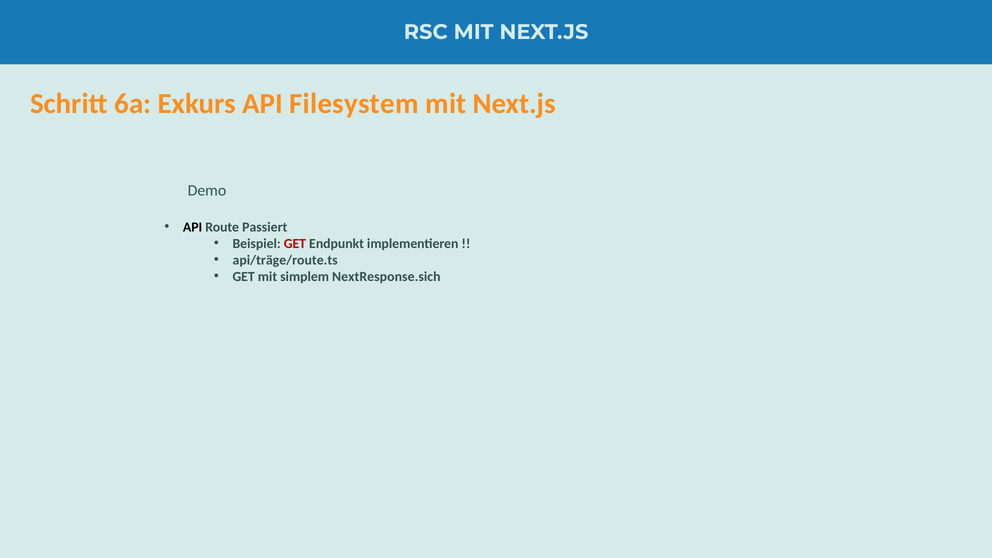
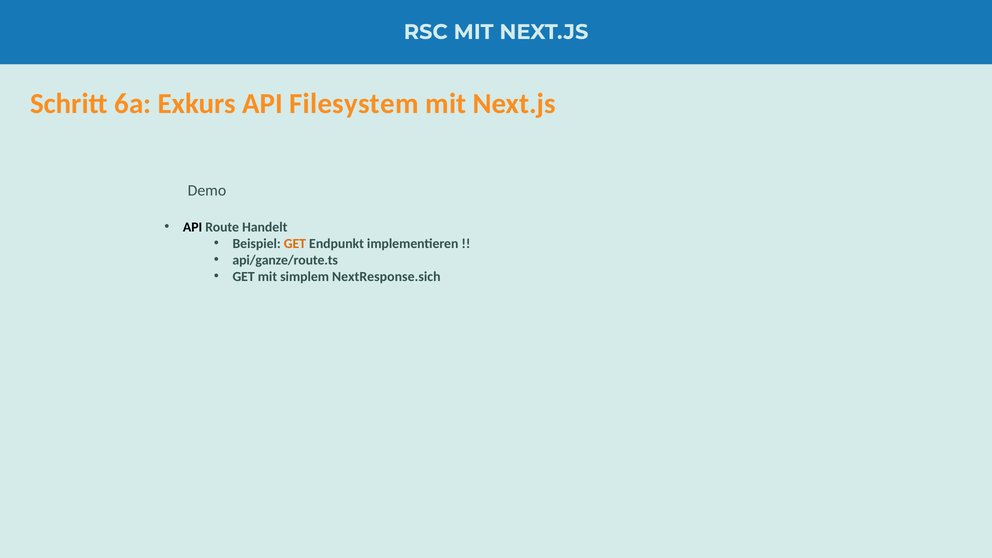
Passiert: Passiert -> Handelt (265, 227)
GET colour: red -> orange (295, 244)
api/träge/route.ts: api/träge/route.ts -> api/ganze/route.ts (285, 260)
